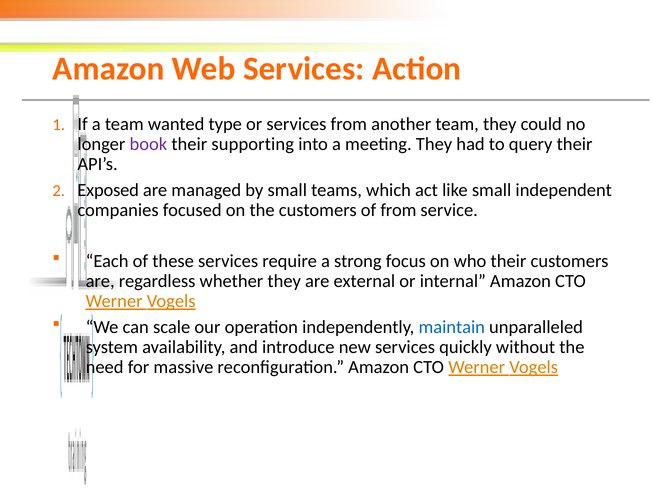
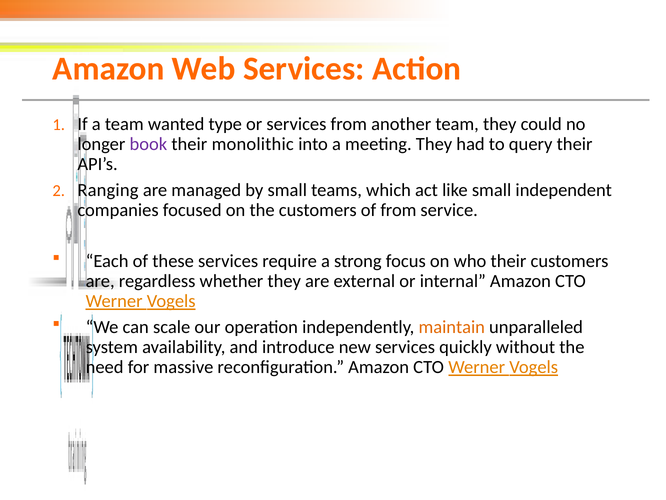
supporting: supporting -> monolithic (253, 144)
Exposed: Exposed -> Ranging (108, 190)
maintain colour: blue -> orange (452, 327)
